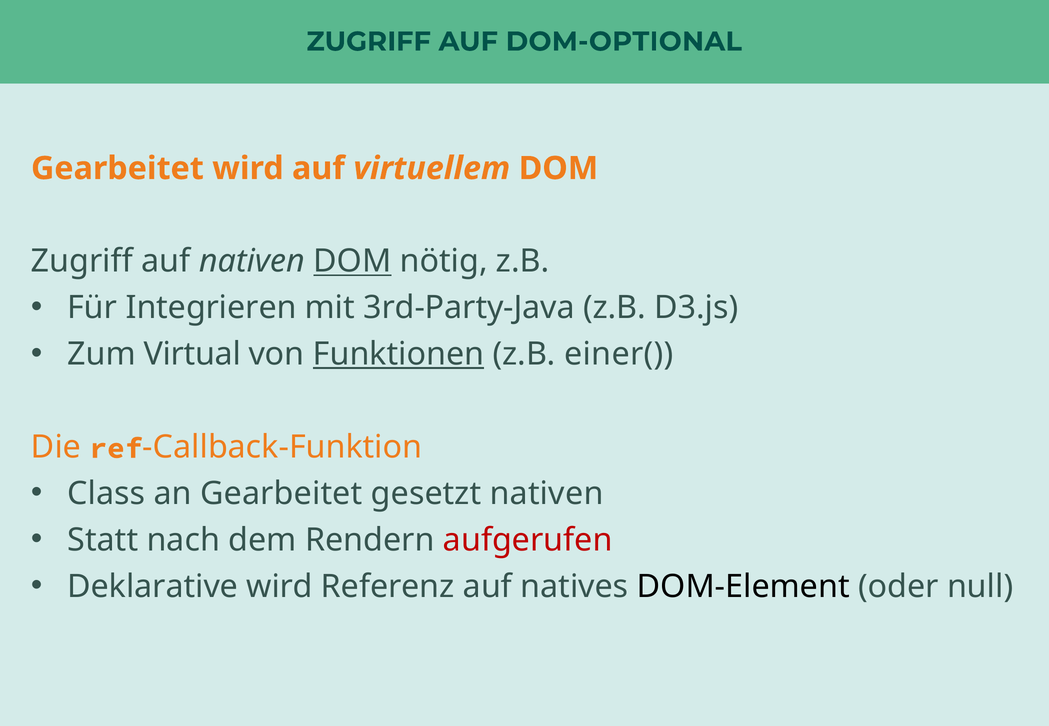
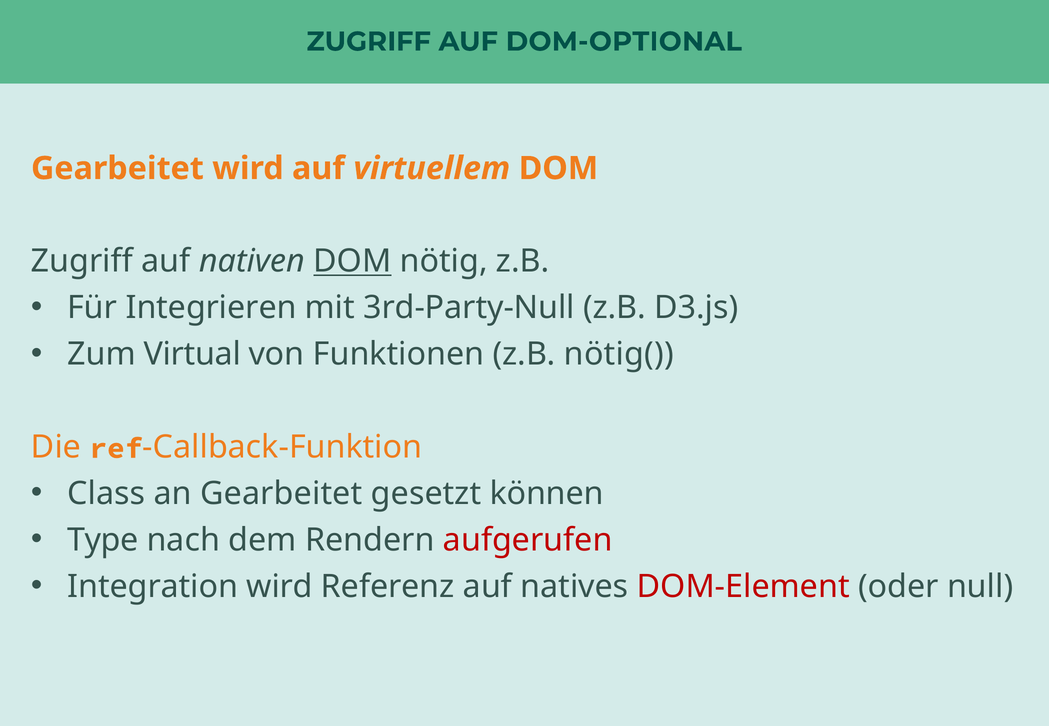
3rd-Party-Java: 3rd-Party-Java -> 3rd-Party-Null (469, 308)
Funktionen underline: present -> none (399, 354)
einer(: einer( -> nötig( (619, 354)
gesetzt nativen: nativen -> können (547, 494)
Statt: Statt -> Type (103, 540)
Deklarative: Deklarative -> Integration (153, 587)
DOM-Element colour: black -> red (743, 587)
